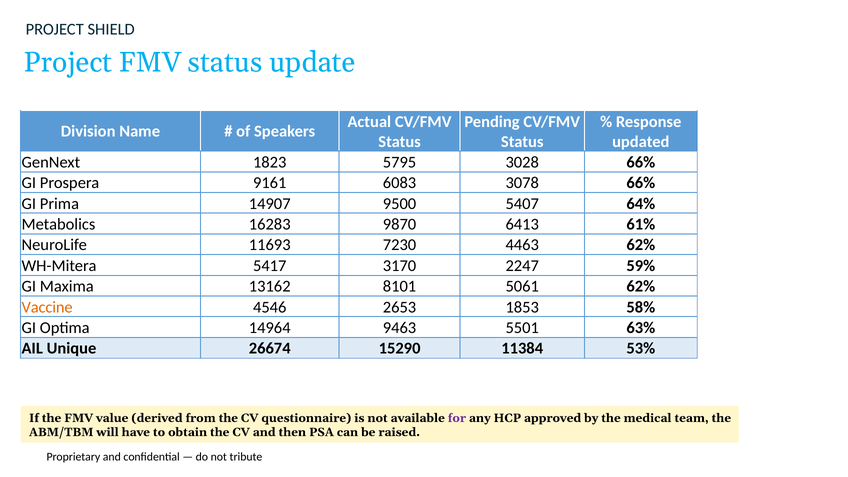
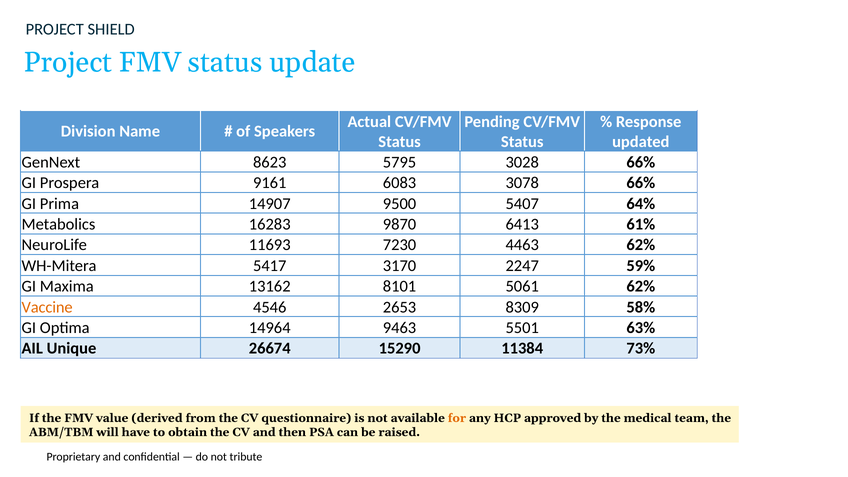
1823: 1823 -> 8623 (270, 162)
1853: 1853 -> 8309 (522, 307)
53%: 53% -> 73% (641, 349)
for colour: purple -> orange (457, 418)
